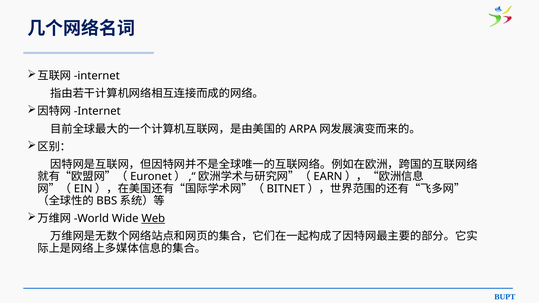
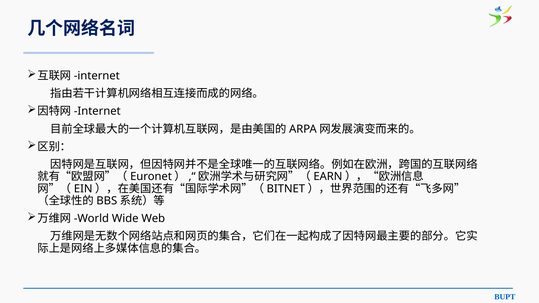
Web underline: present -> none (153, 219)
